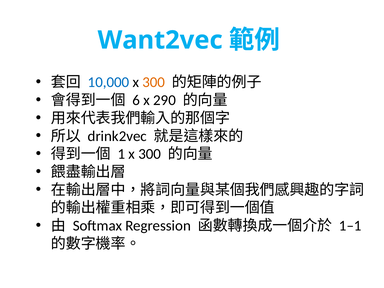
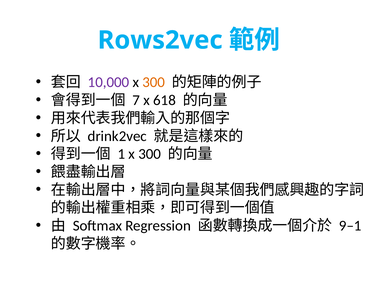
Want2vec: Want2vec -> Rows2vec (160, 40)
10,000 colour: blue -> purple (108, 82)
6: 6 -> 7 (136, 100)
290: 290 -> 618 (165, 100)
1–1: 1–1 -> 9–1 (350, 226)
